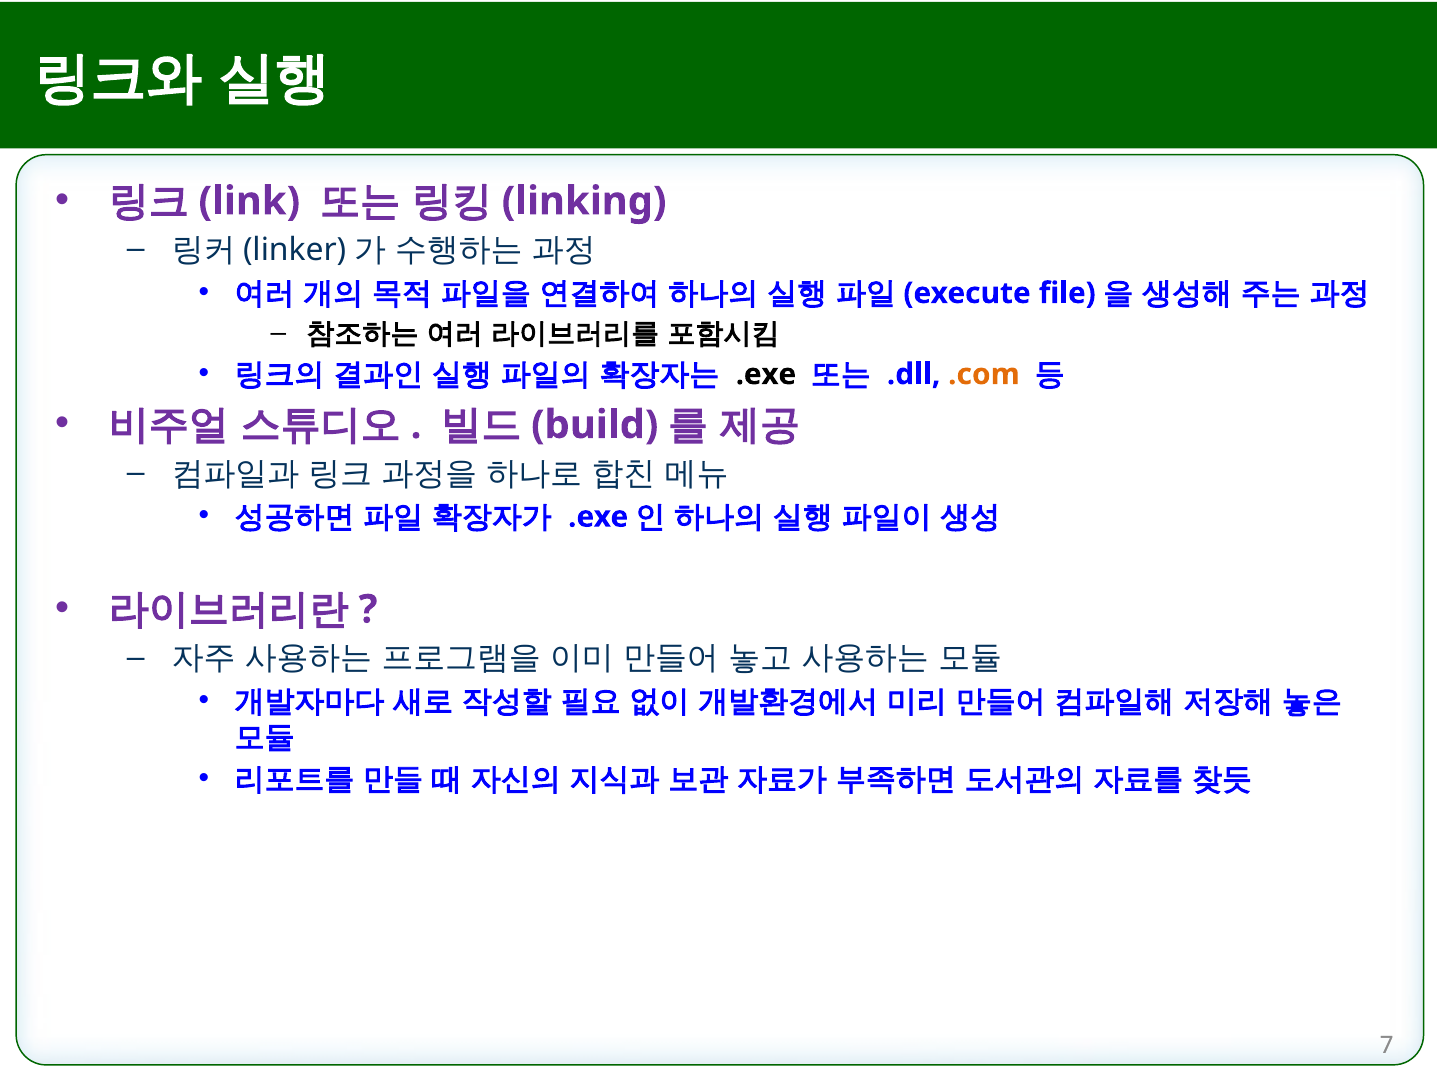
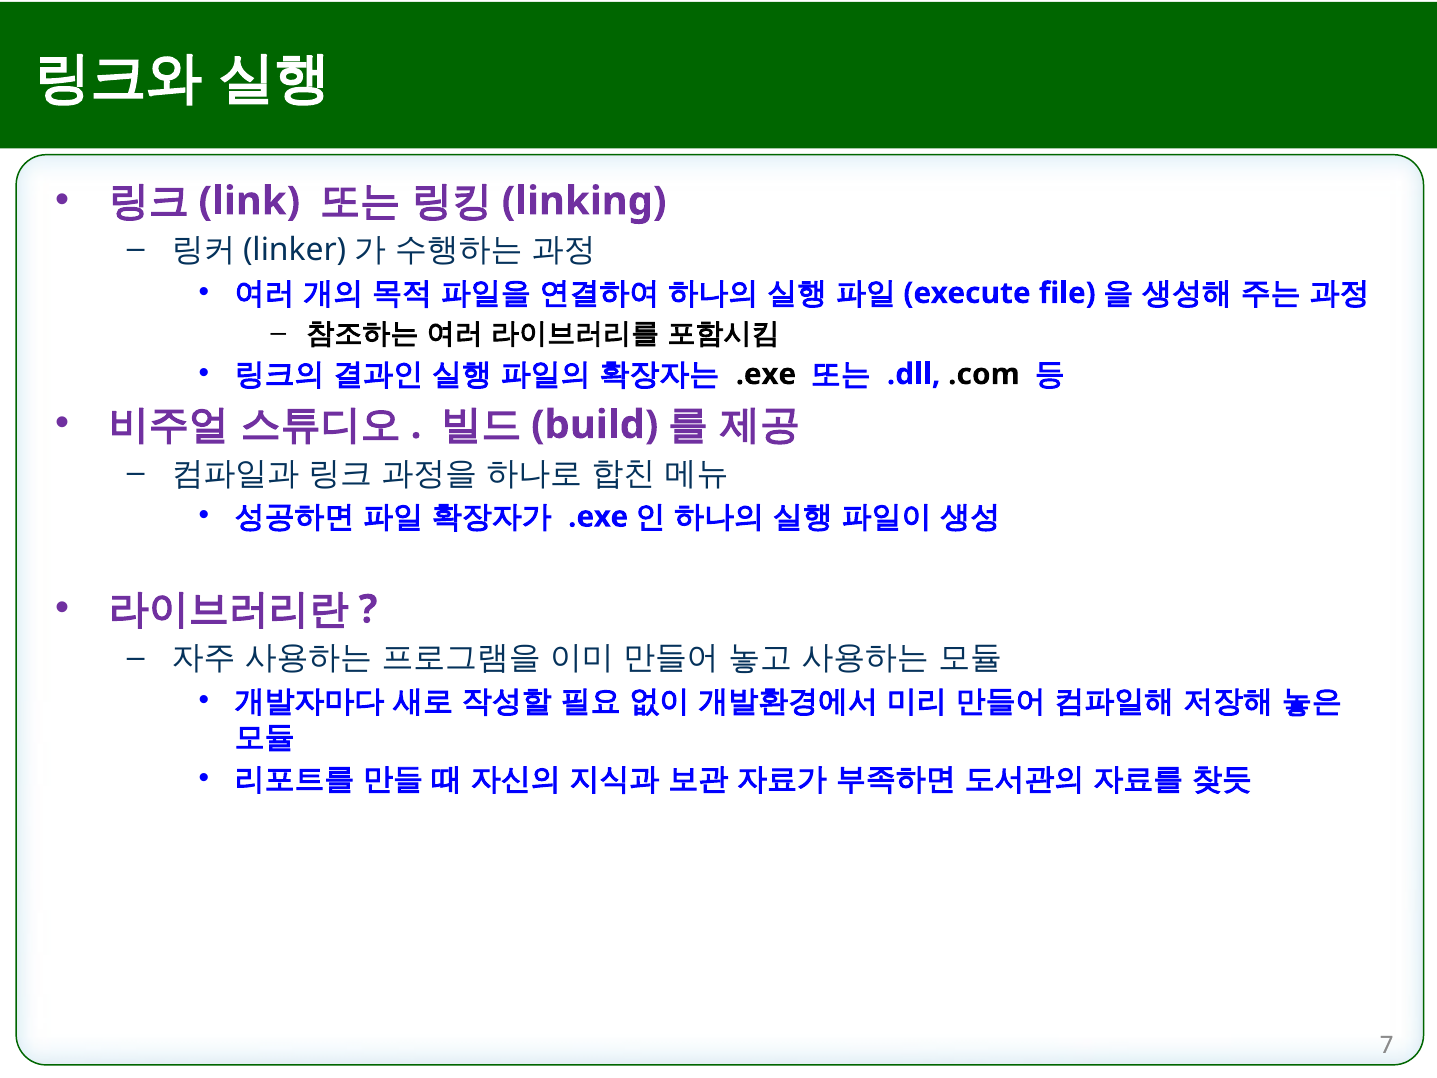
.com colour: orange -> black (984, 374)
